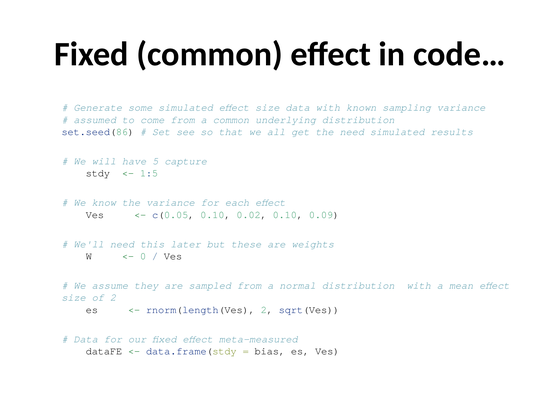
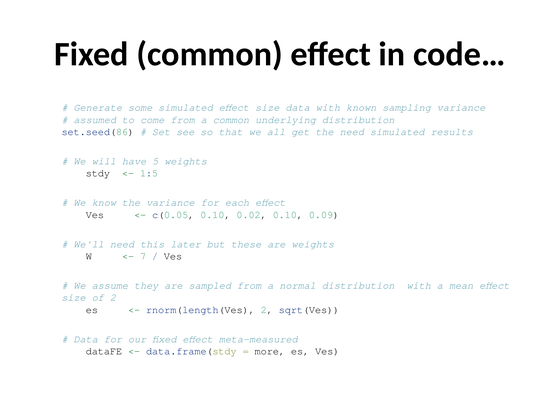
5 capture: capture -> weights (186, 161)
0: 0 -> 7 (143, 256)
bias: bias -> more (270, 351)
